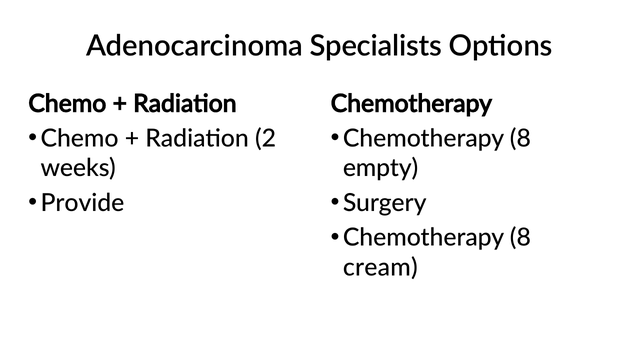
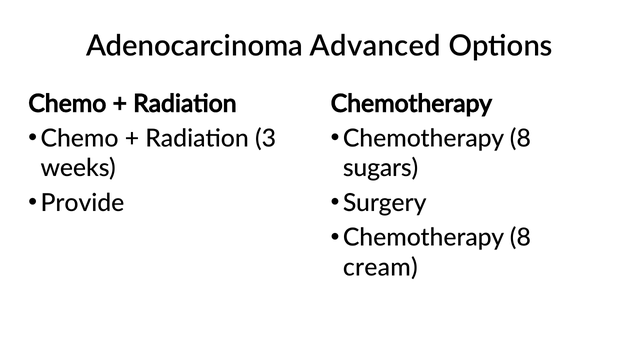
Specialists: Specialists -> Advanced (375, 46)
2: 2 -> 3 (266, 138)
empty: empty -> sugars (381, 168)
